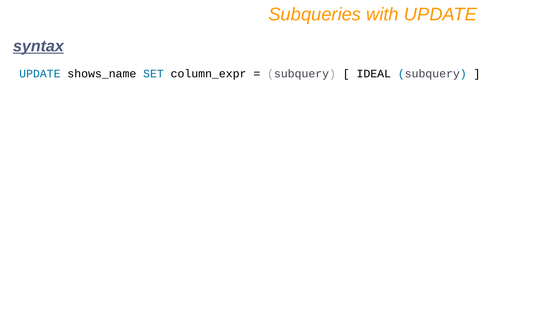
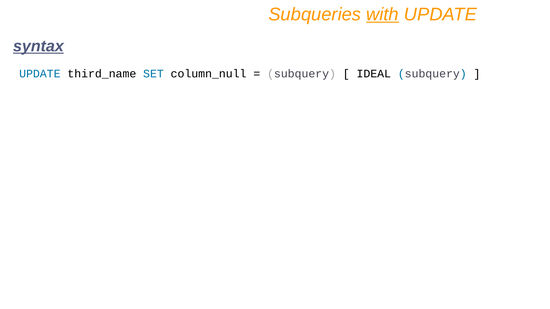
with underline: none -> present (383, 14)
shows_name: shows_name -> third_name (102, 74)
column_expr: column_expr -> column_null (209, 74)
